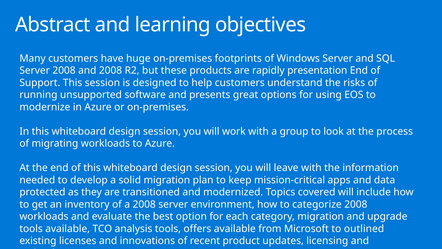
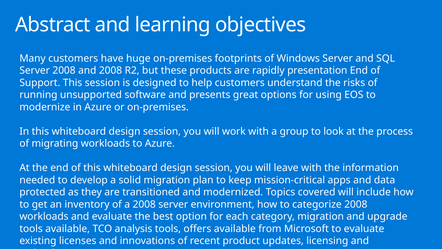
to outlined: outlined -> evaluate (364, 228)
